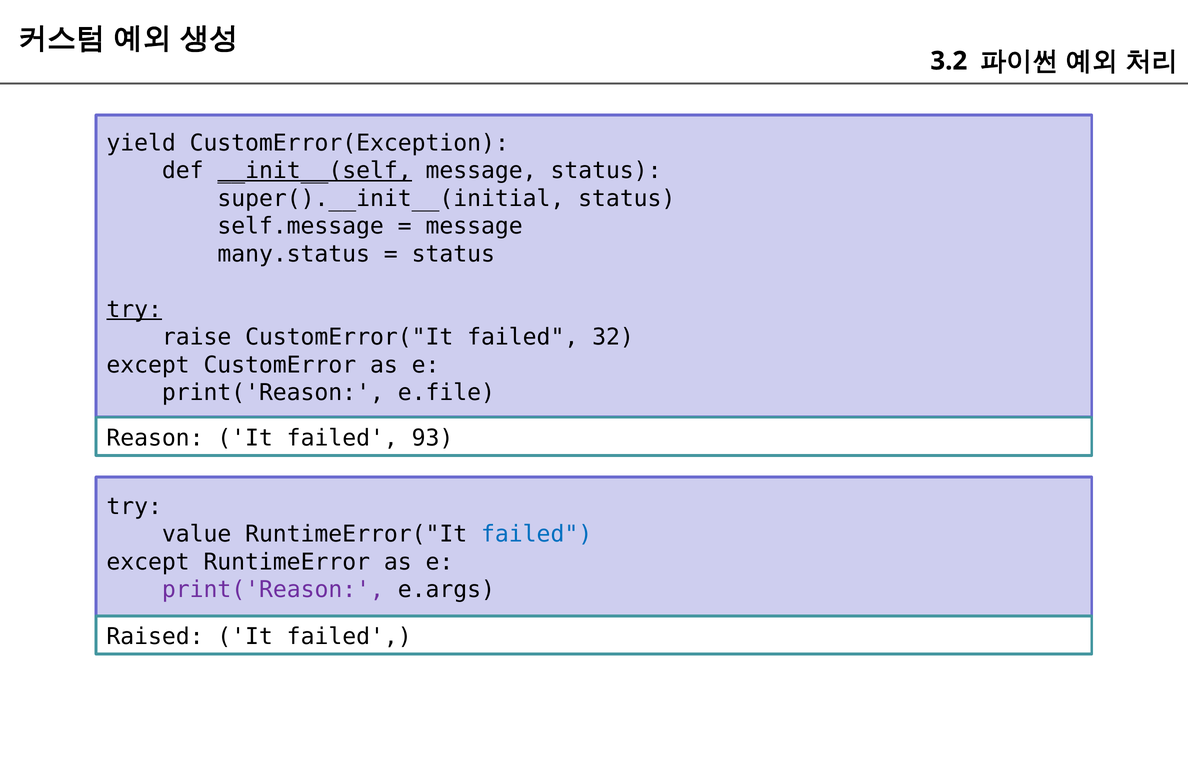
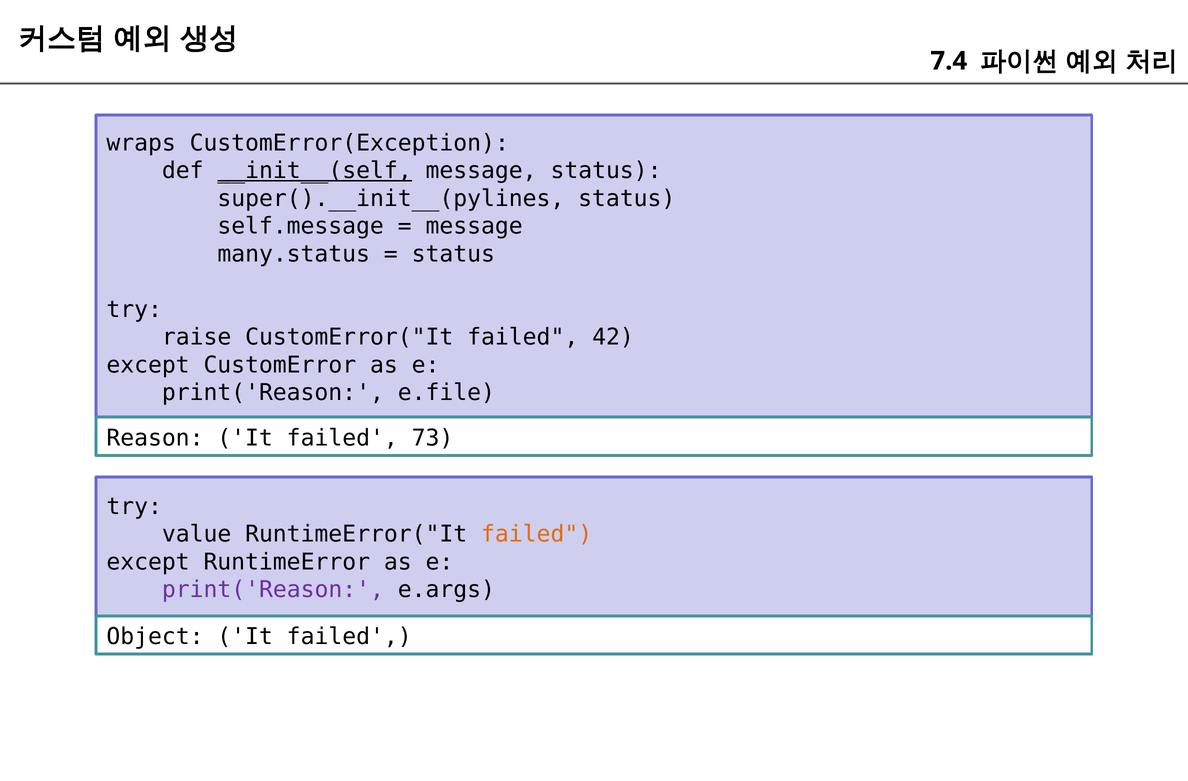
3.2: 3.2 -> 7.4 (949, 61)
yield: yield -> wraps (141, 143)
super().__init__(initial: super().__init__(initial -> super().__init__(pylines (391, 198)
try underline: present -> none (134, 309)
32: 32 -> 42 (613, 337)
93: 93 -> 73 (433, 438)
failed colour: blue -> orange (537, 534)
Raised: Raised -> Object (155, 636)
